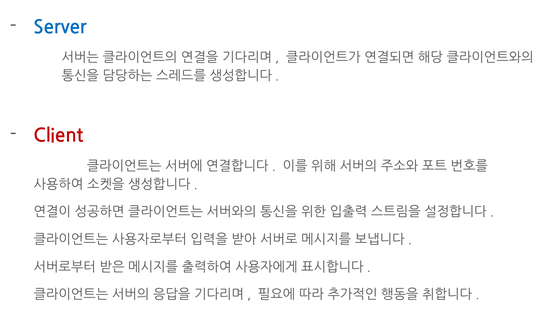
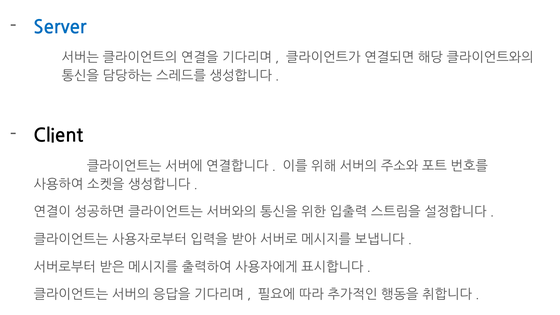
Client colour: red -> black (59, 136)
